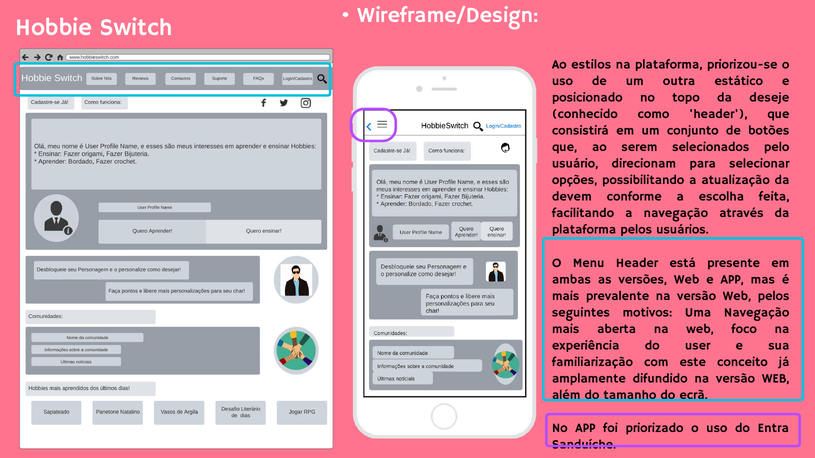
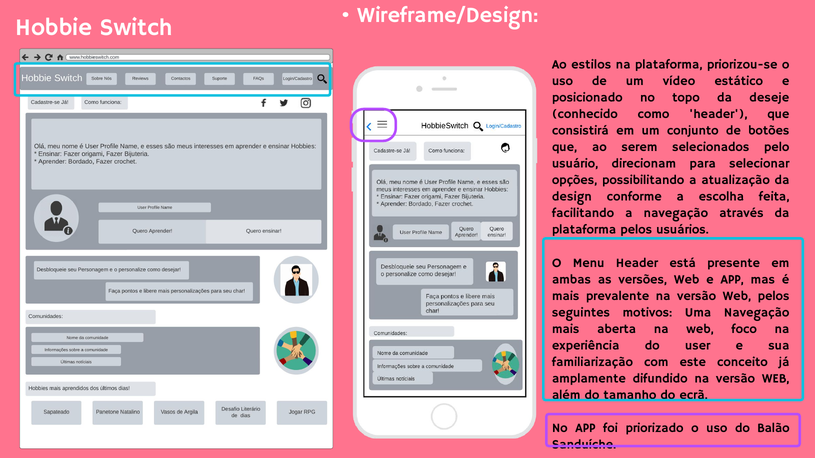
outra: outra -> vídeo (679, 81)
devem: devem -> design (572, 197)
Entra: Entra -> Balão (773, 428)
